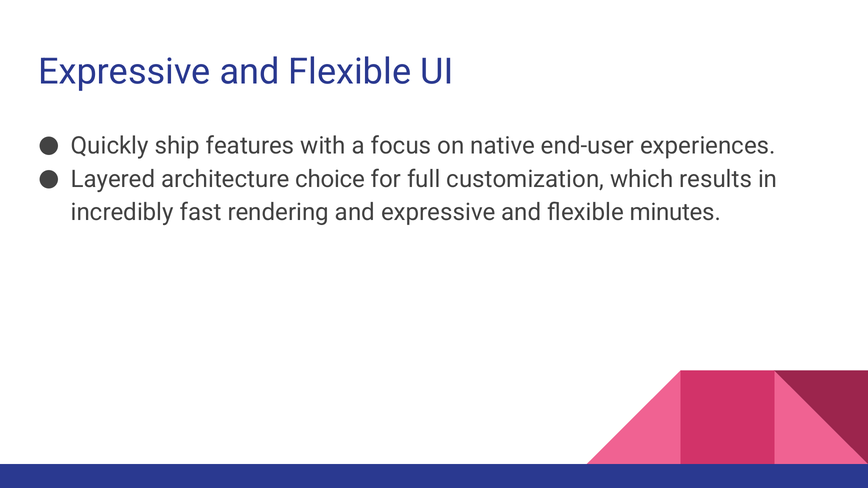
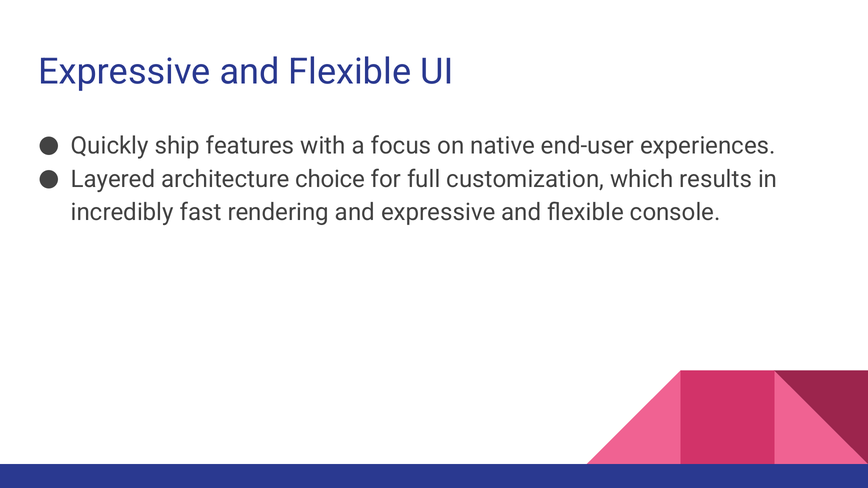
minutes: minutes -> console (675, 212)
